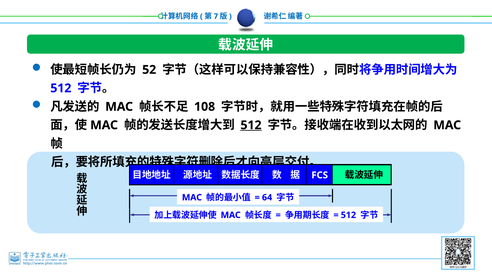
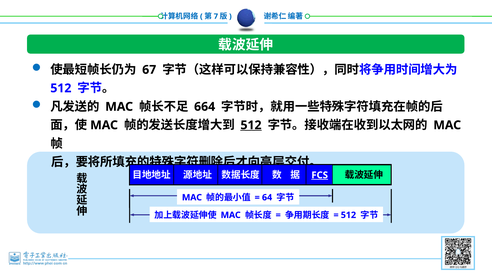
52: 52 -> 67 (149, 70)
108: 108 -> 664 (205, 107)
FCS underline: none -> present (320, 175)
